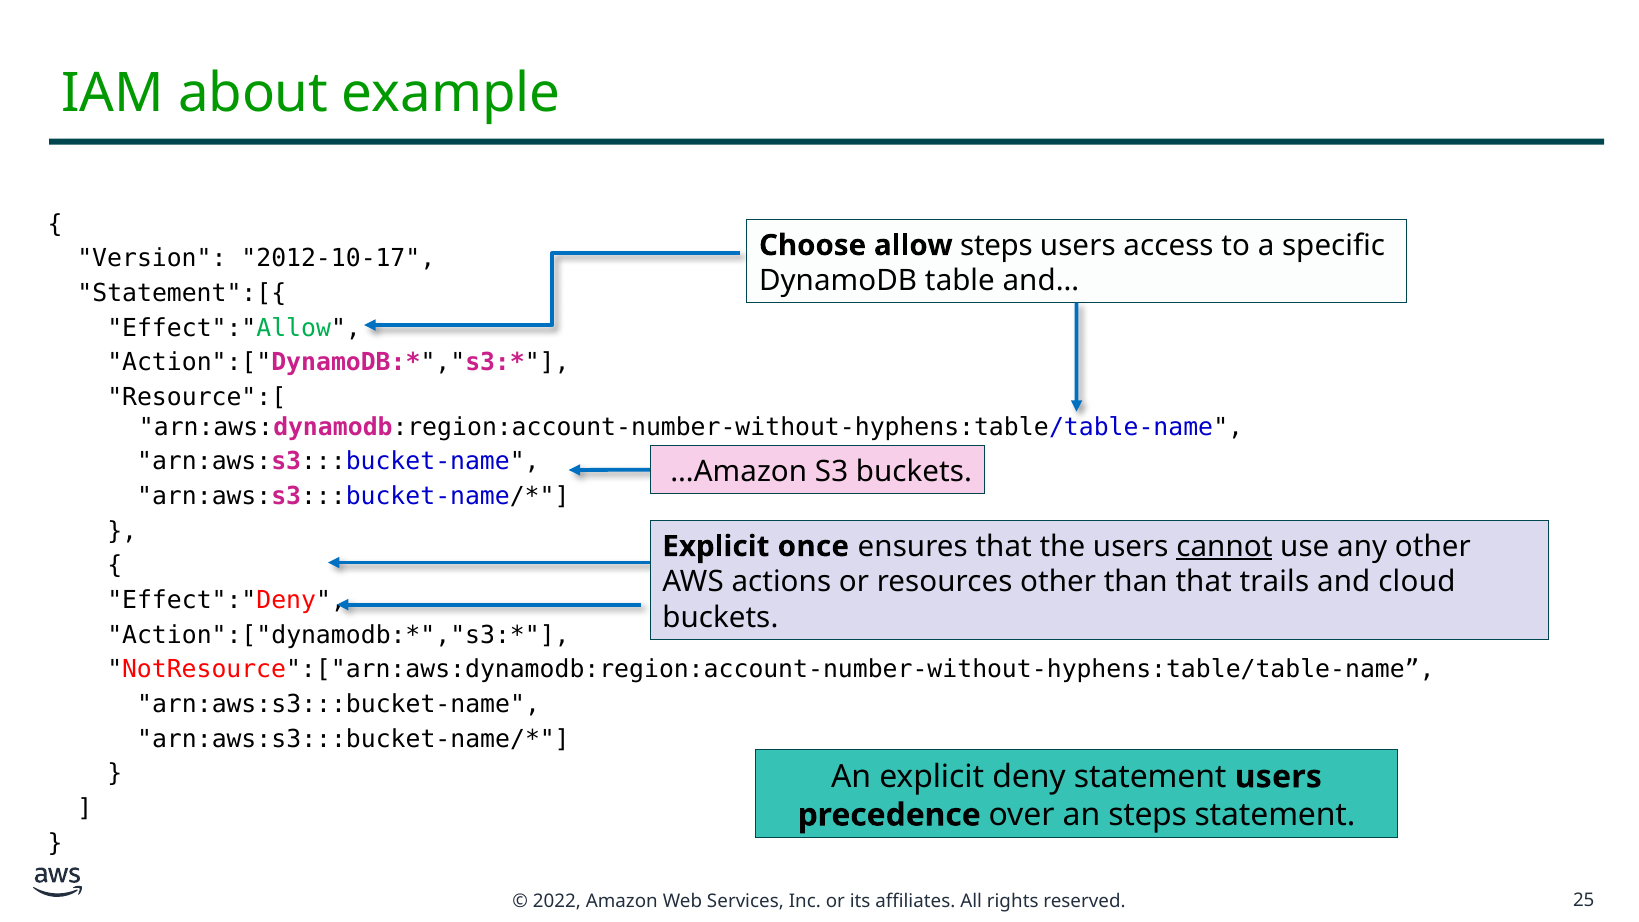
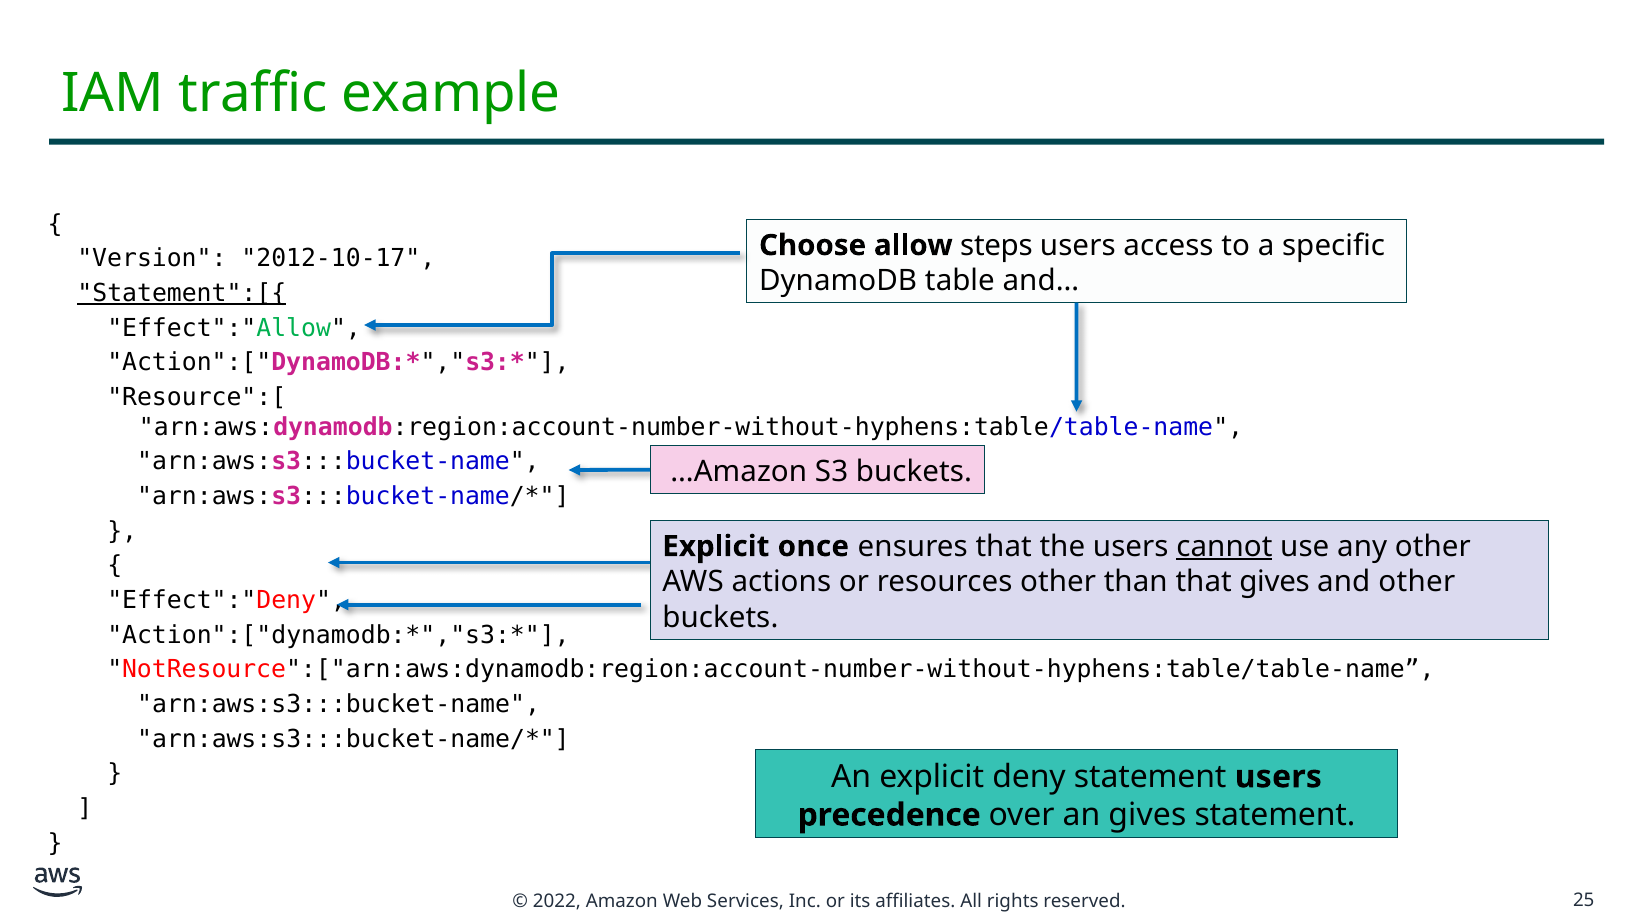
about: about -> traffic (253, 93)
Statement":[{ underline: none -> present (182, 293)
that trails: trails -> gives (1275, 582)
and cloud: cloud -> other (1417, 582)
an steps: steps -> gives (1147, 815)
